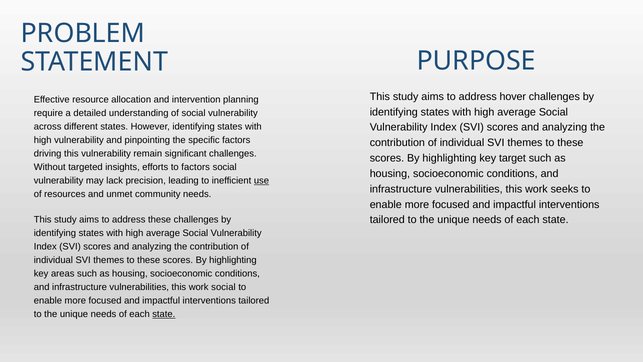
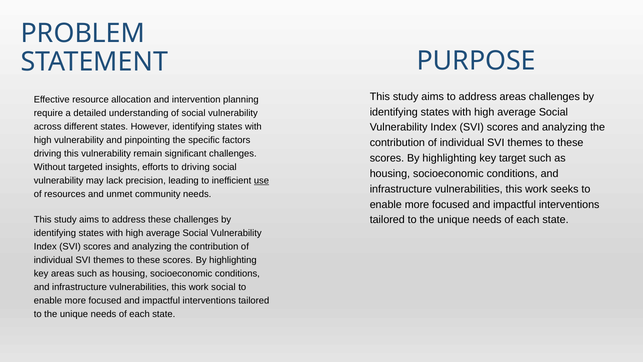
address hover: hover -> areas (513, 97)
to factors: factors -> driving (196, 167)
state underline: present -> none (164, 314)
